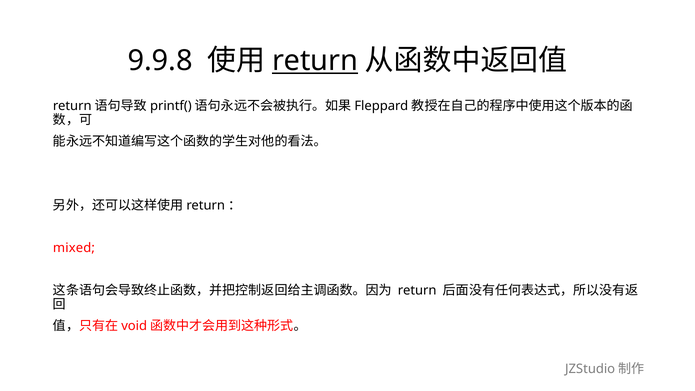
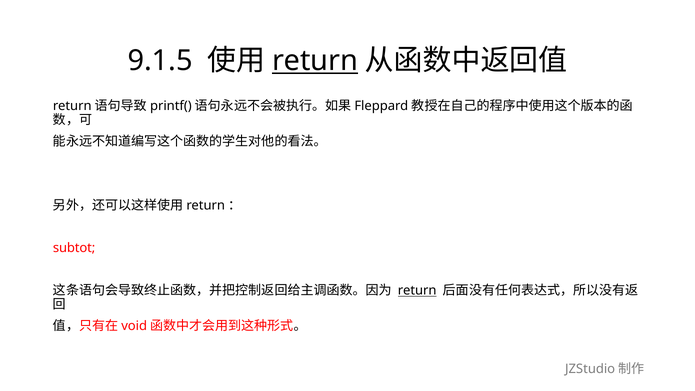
9.9.8: 9.9.8 -> 9.1.5 (160, 61)
mixed: mixed -> subtot (74, 248)
return underline: none -> present (417, 291)
